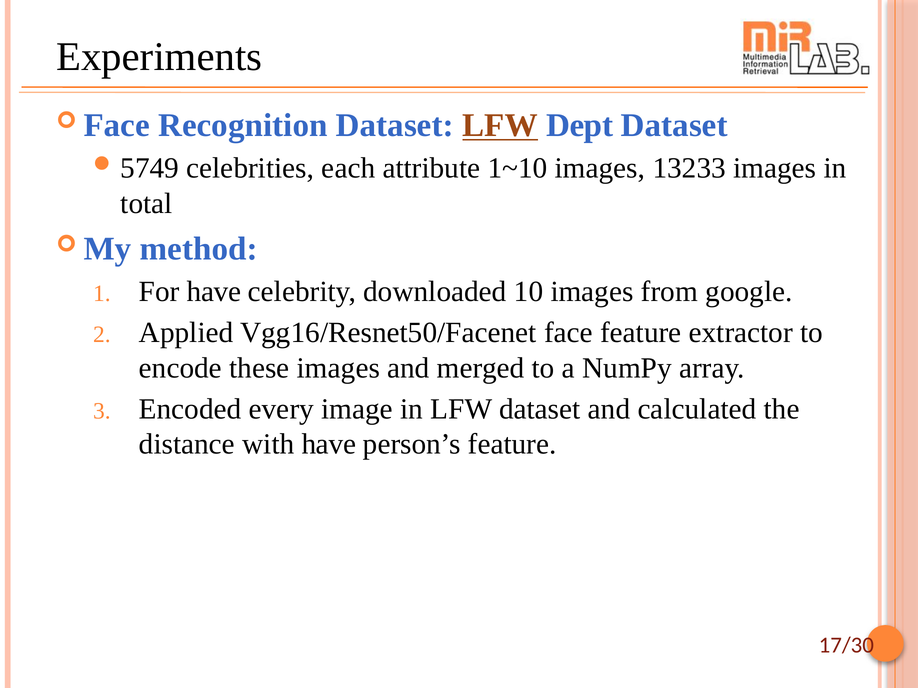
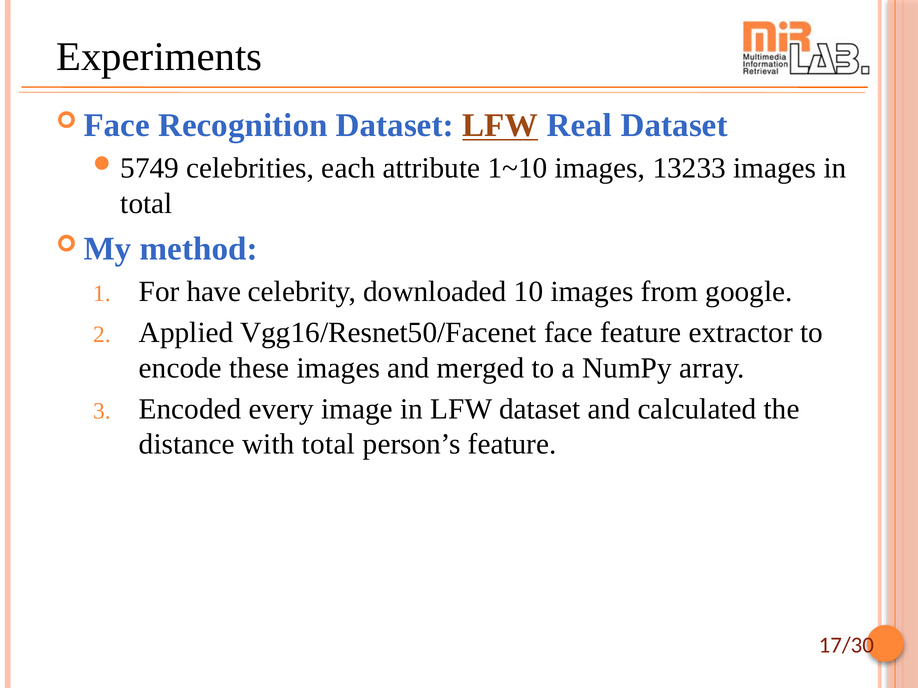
Dept: Dept -> Real (579, 125)
with have: have -> total (328, 444)
